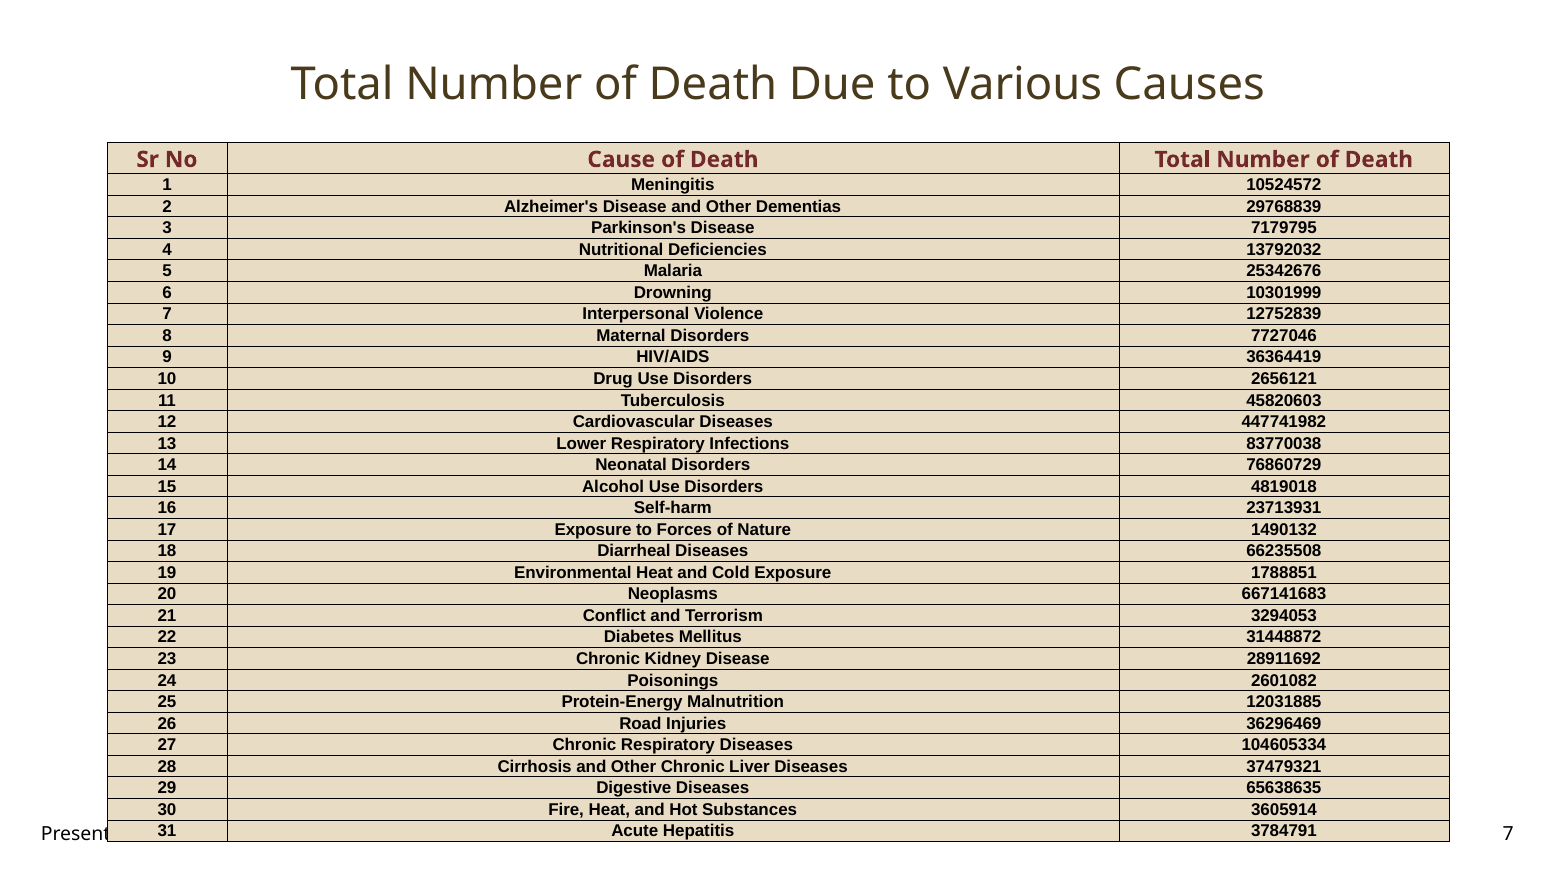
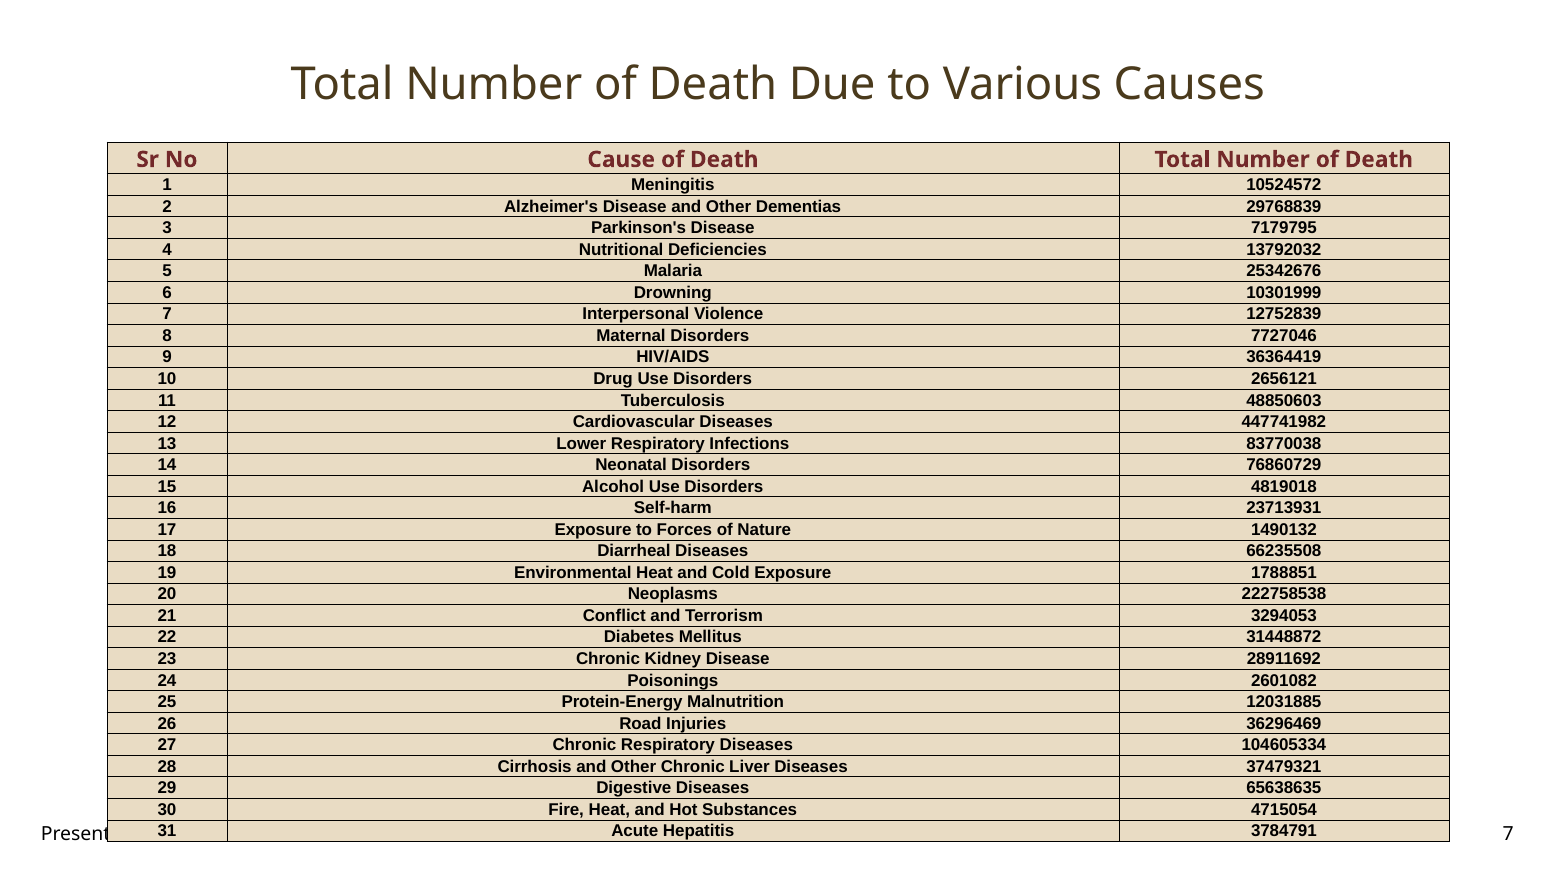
45820603: 45820603 -> 48850603 (1284, 401)
667141683: 667141683 -> 222758538 (1284, 594)
3605914: 3605914 -> 4715054 (1284, 810)
